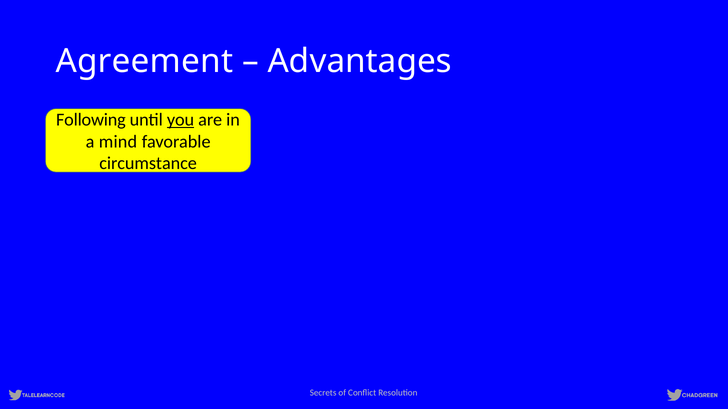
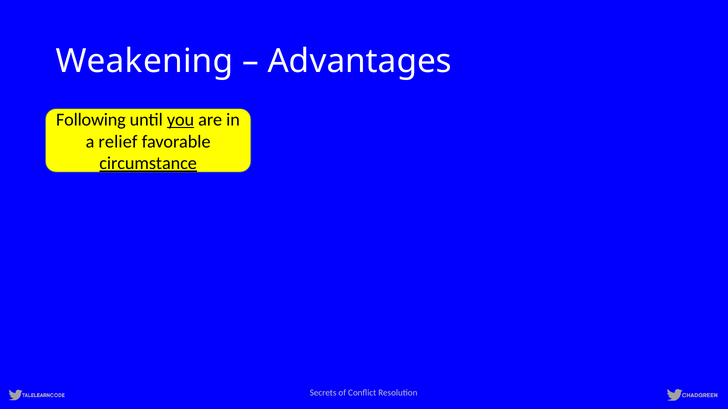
Agreement: Agreement -> Weakening (144, 61)
mind: mind -> relief (118, 142)
circumstance underline: none -> present (148, 164)
